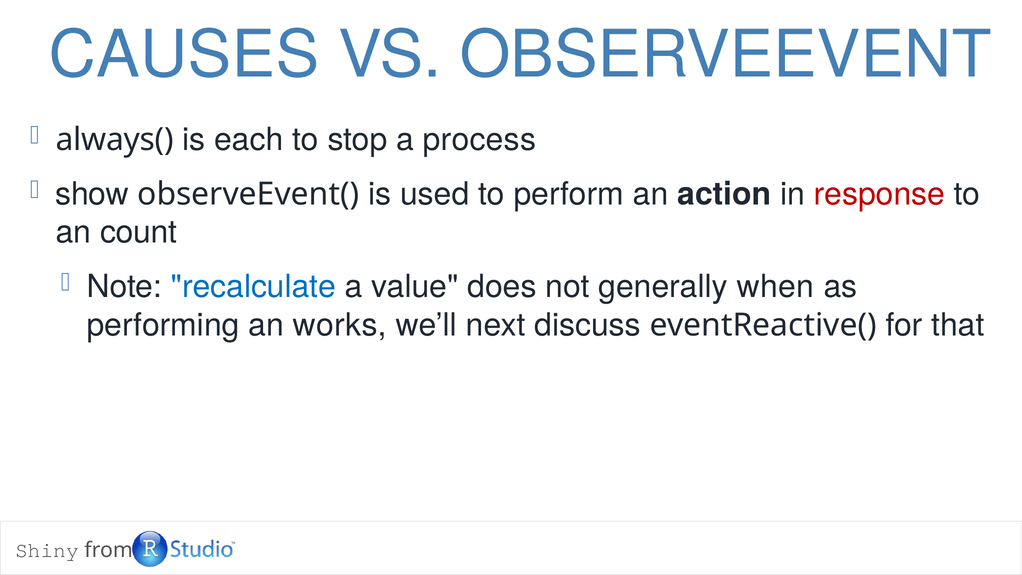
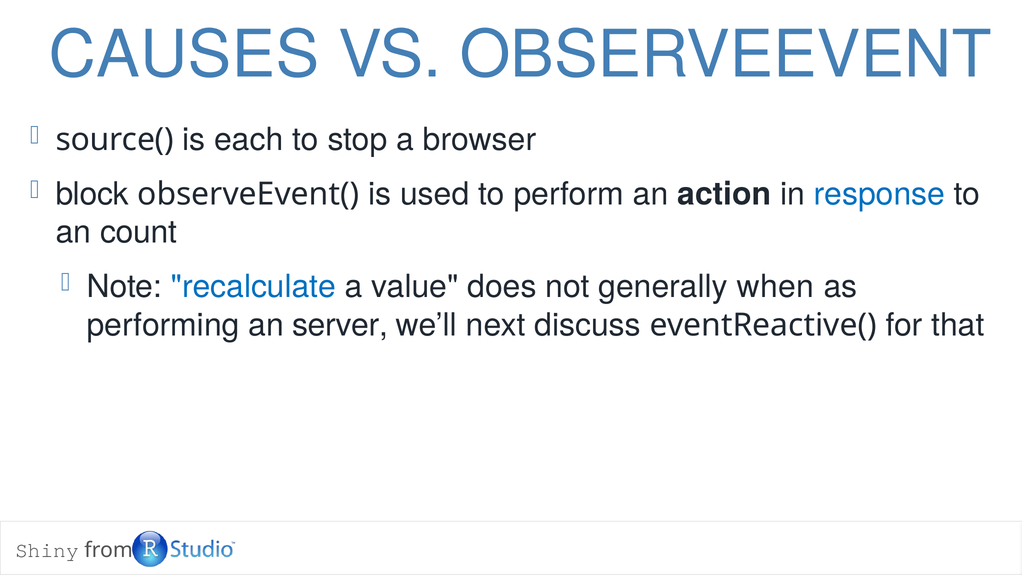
always(: always( -> source( (115, 140)
process: process -> browser (480, 140)
show: show -> block (92, 194)
response colour: red -> blue (879, 194)
works: works -> server (340, 325)
